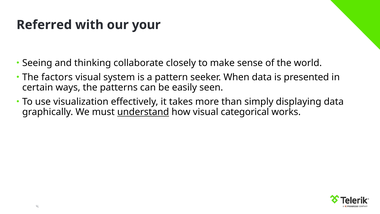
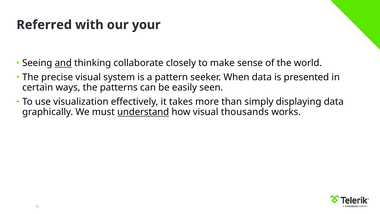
and underline: none -> present (63, 63)
factors: factors -> precise (57, 77)
categorical: categorical -> thousands (245, 112)
